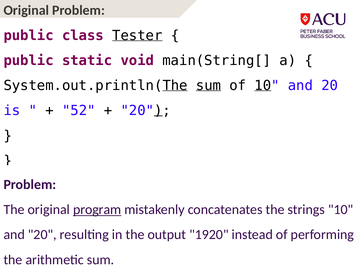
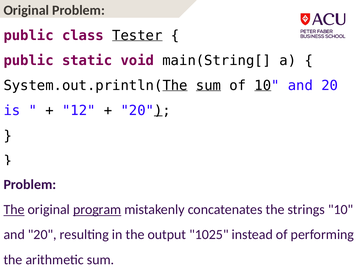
52: 52 -> 12 (79, 111)
The underline: none -> present (14, 210)
1920: 1920 -> 1025 (209, 235)
